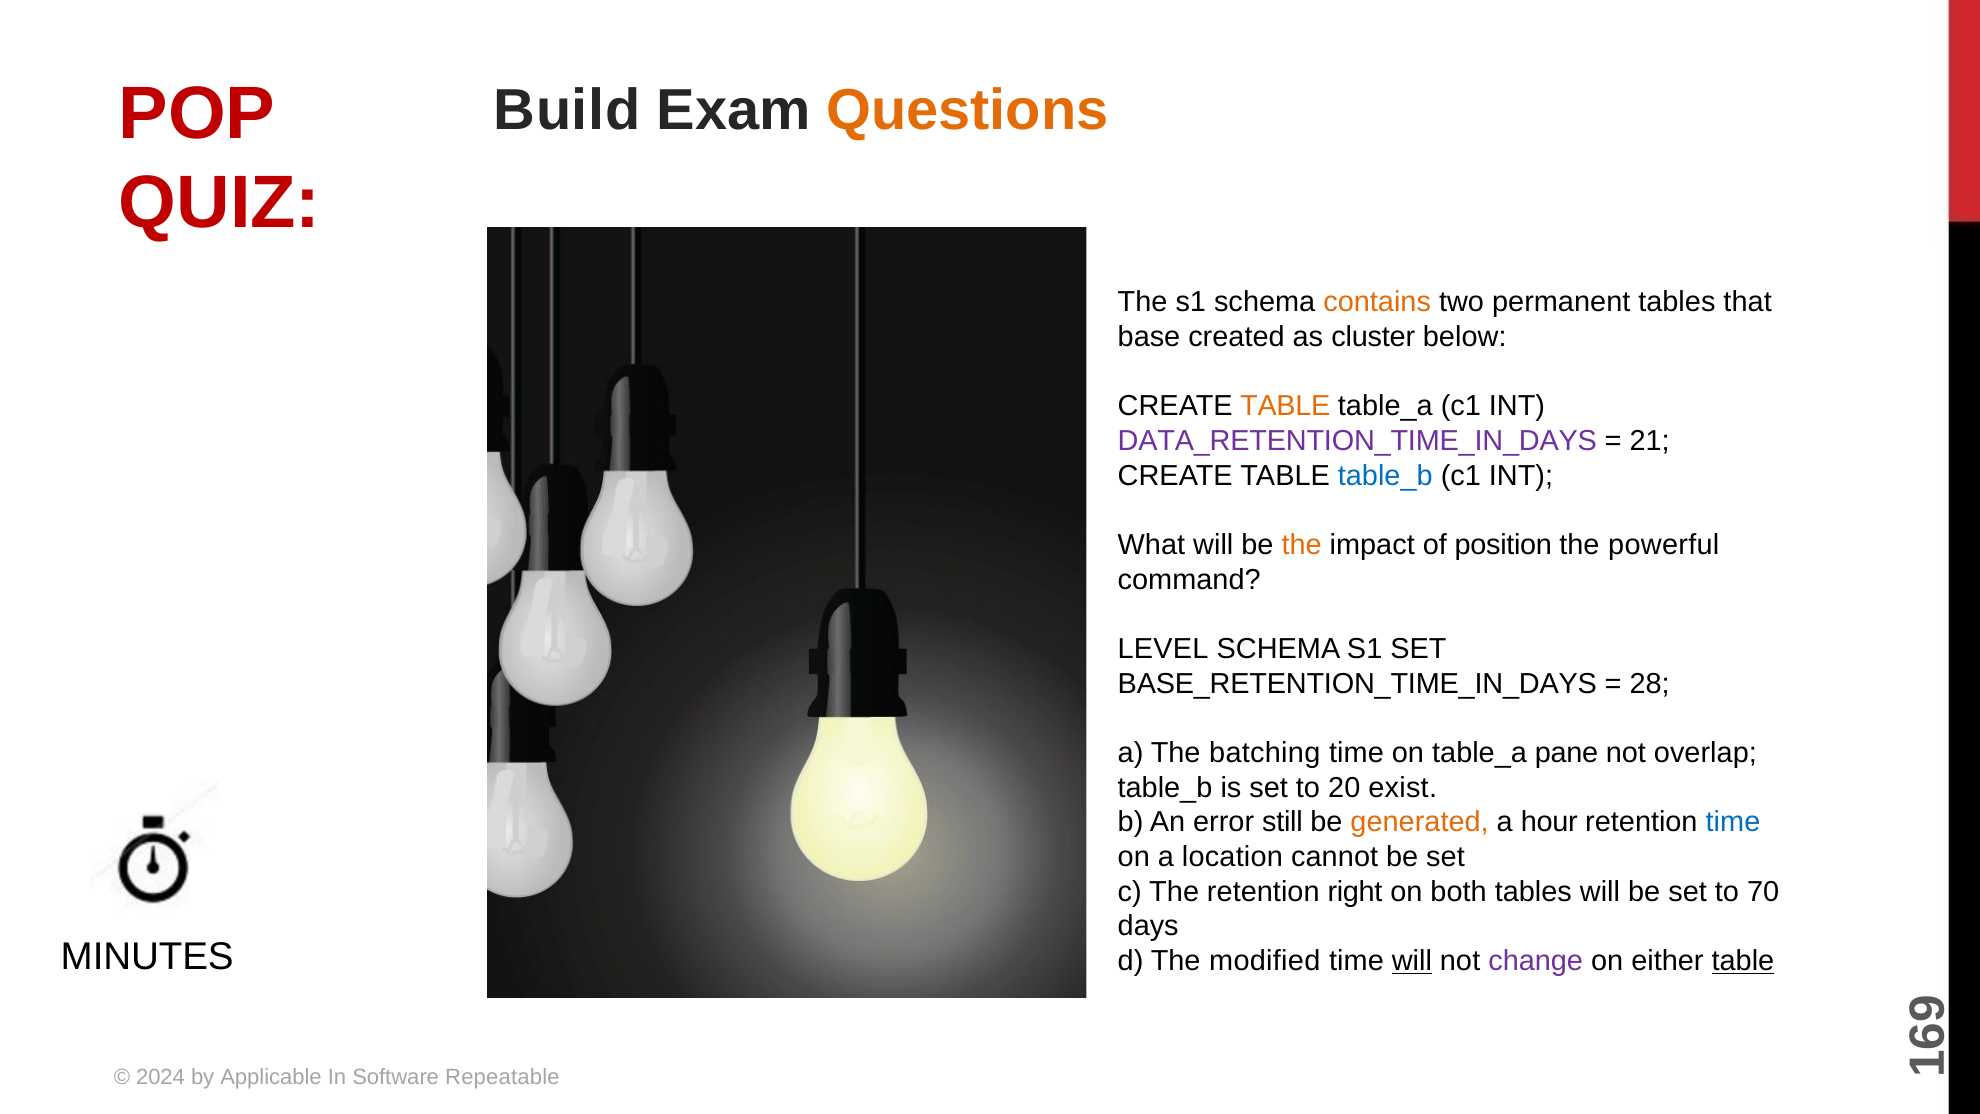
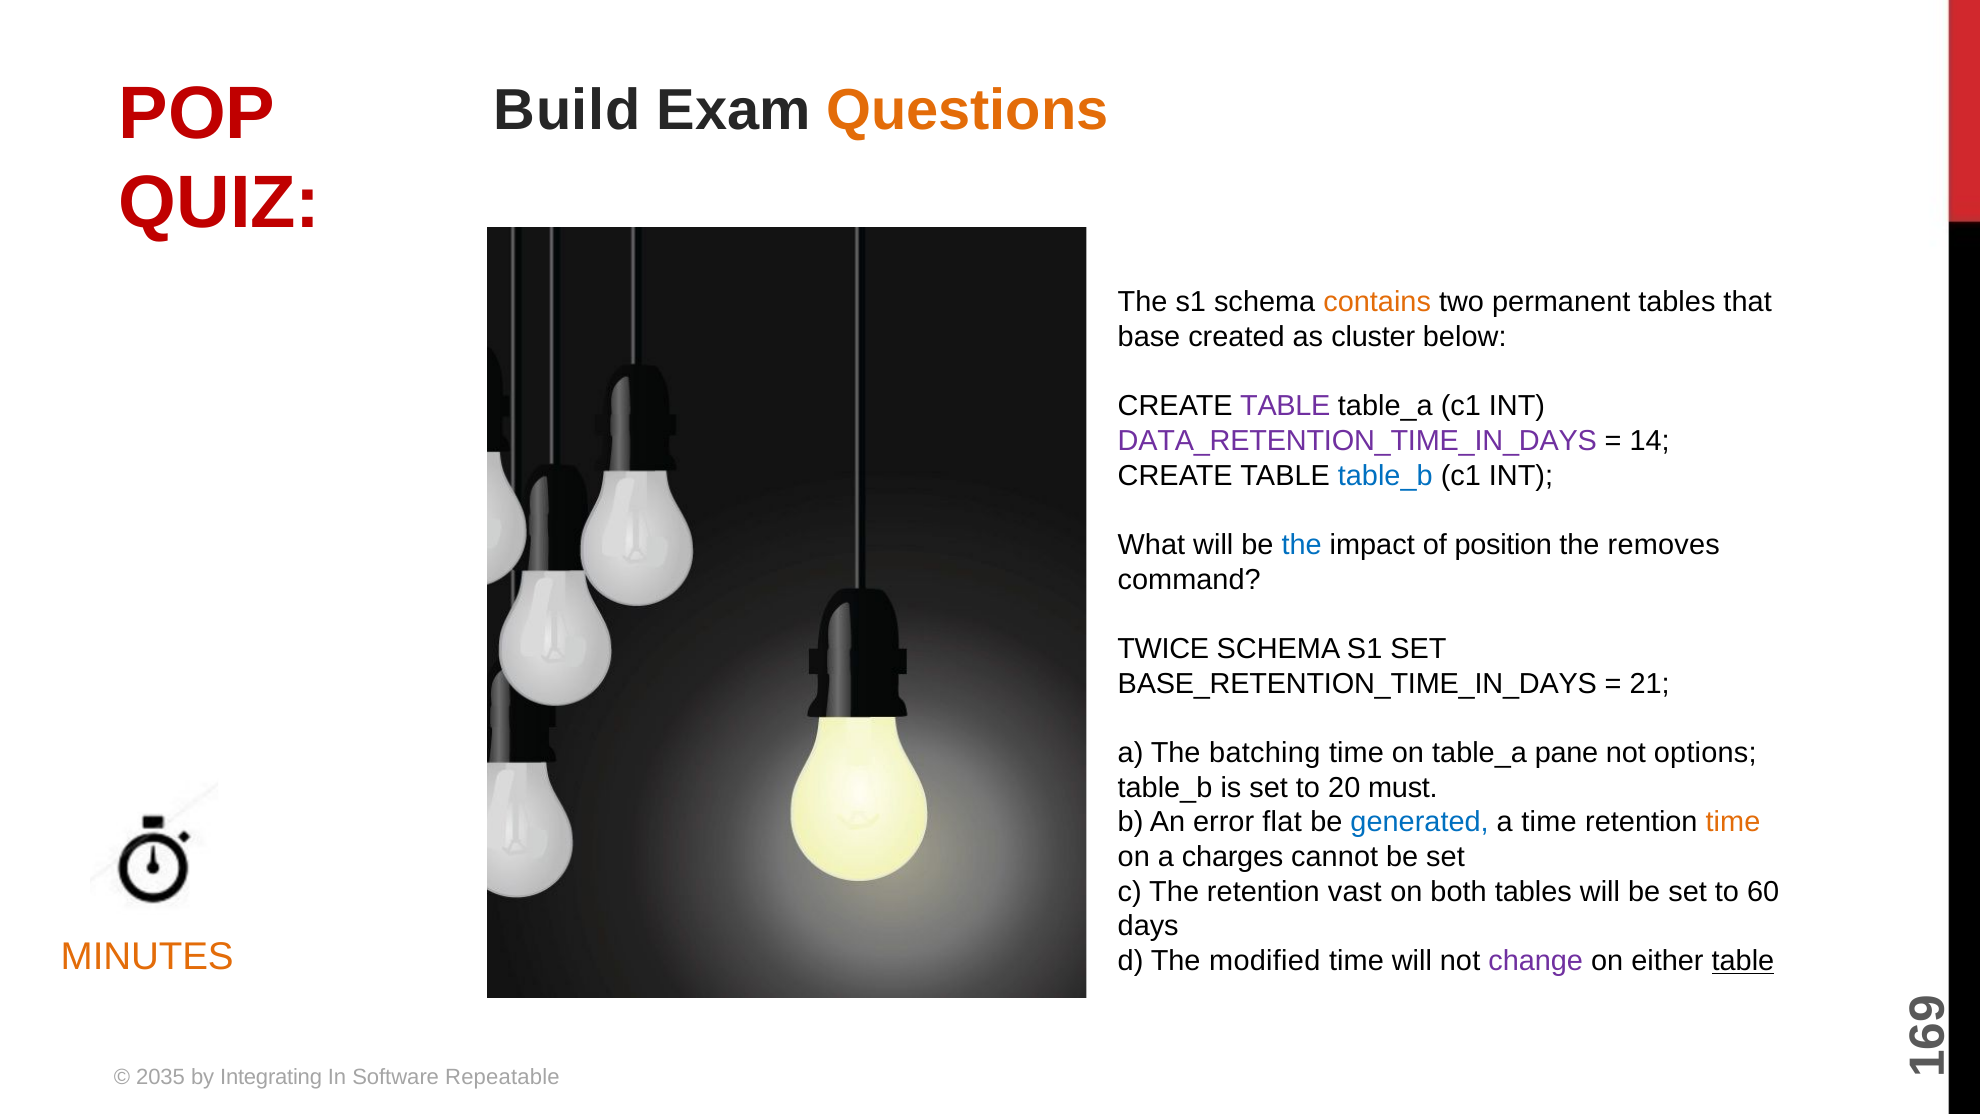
TABLE colour: orange -> purple (1285, 406)
21: 21 -> 14 (1650, 441)
the colour: orange -> blue (1302, 545)
powerful: powerful -> removes (1664, 545)
LEVEL: LEVEL -> TWICE (1163, 649)
28: 28 -> 21 (1650, 683)
overlap: overlap -> options (1705, 753)
exist: exist -> must (1403, 787)
still: still -> flat (1282, 822)
generated colour: orange -> blue (1420, 822)
a hour: hour -> time (1549, 822)
time colour: blue -> orange (1733, 822)
location: location -> charges (1233, 857)
right: right -> vast (1355, 891)
70: 70 -> 60 (1763, 891)
MINUTES colour: black -> orange (147, 956)
will underline: present -> none (1412, 961)
2024: 2024 -> 2035 (161, 1077)
Applicable: Applicable -> Integrating (271, 1077)
